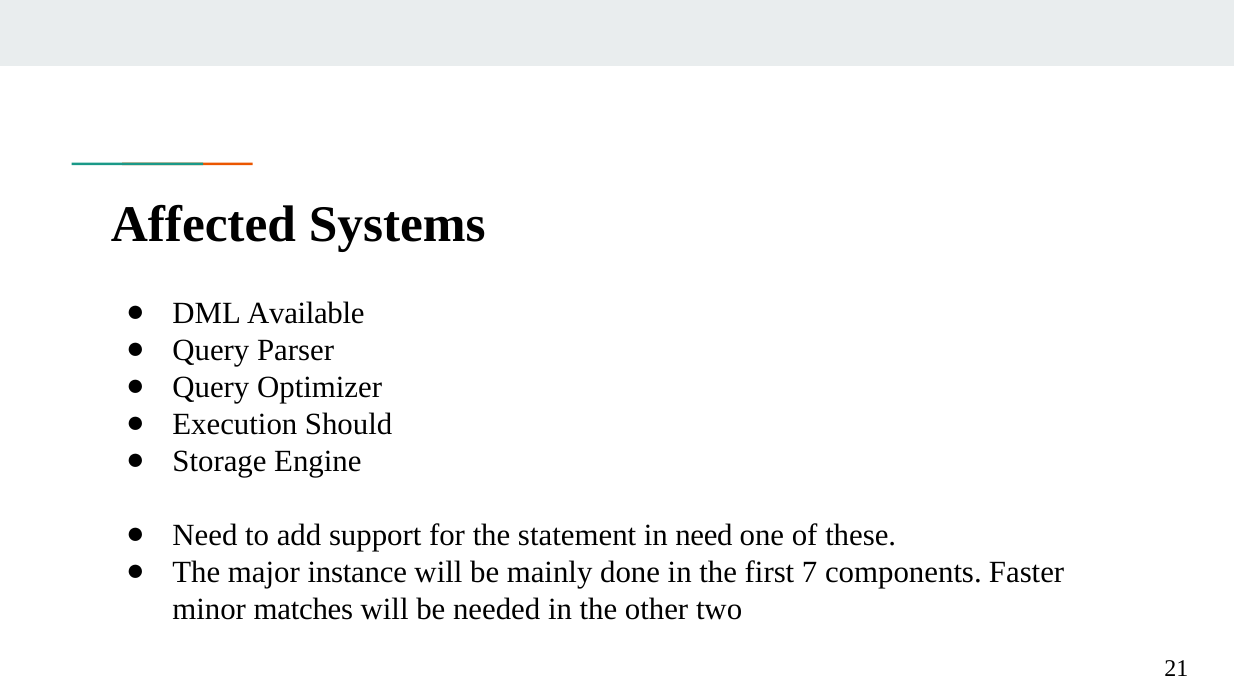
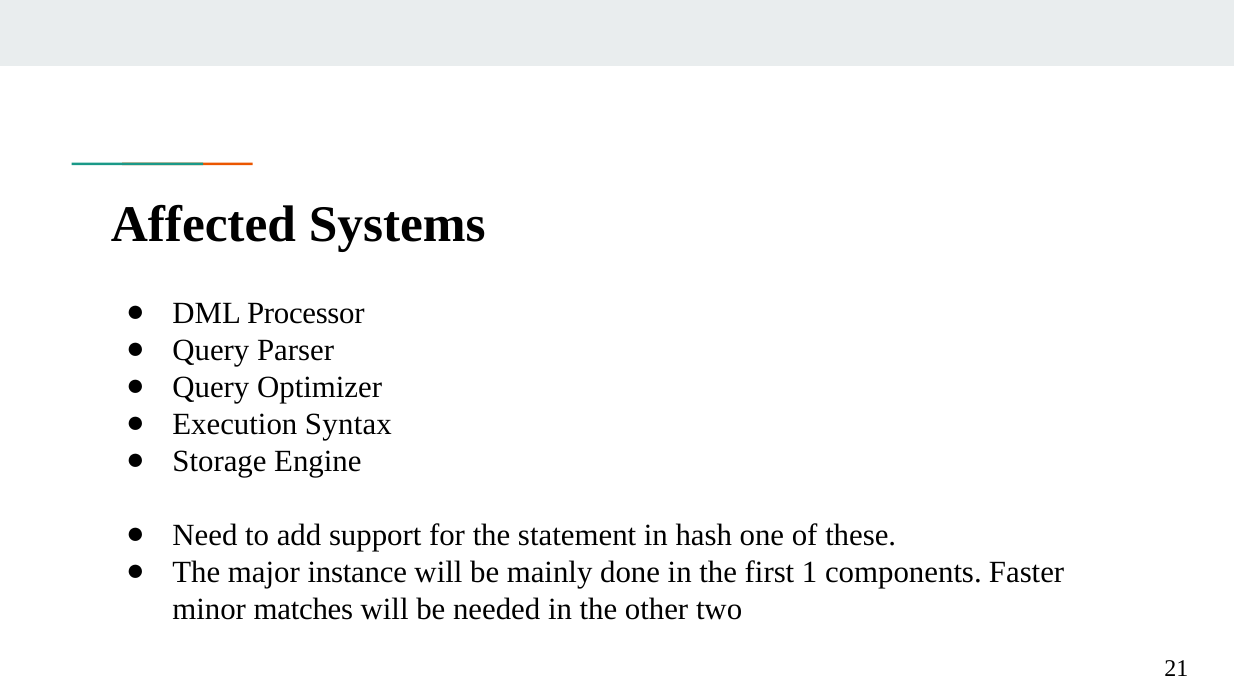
Available: Available -> Processor (306, 314)
Should: Should -> Syntax (348, 425)
in need: need -> hash (704, 536)
7: 7 -> 1 (810, 573)
